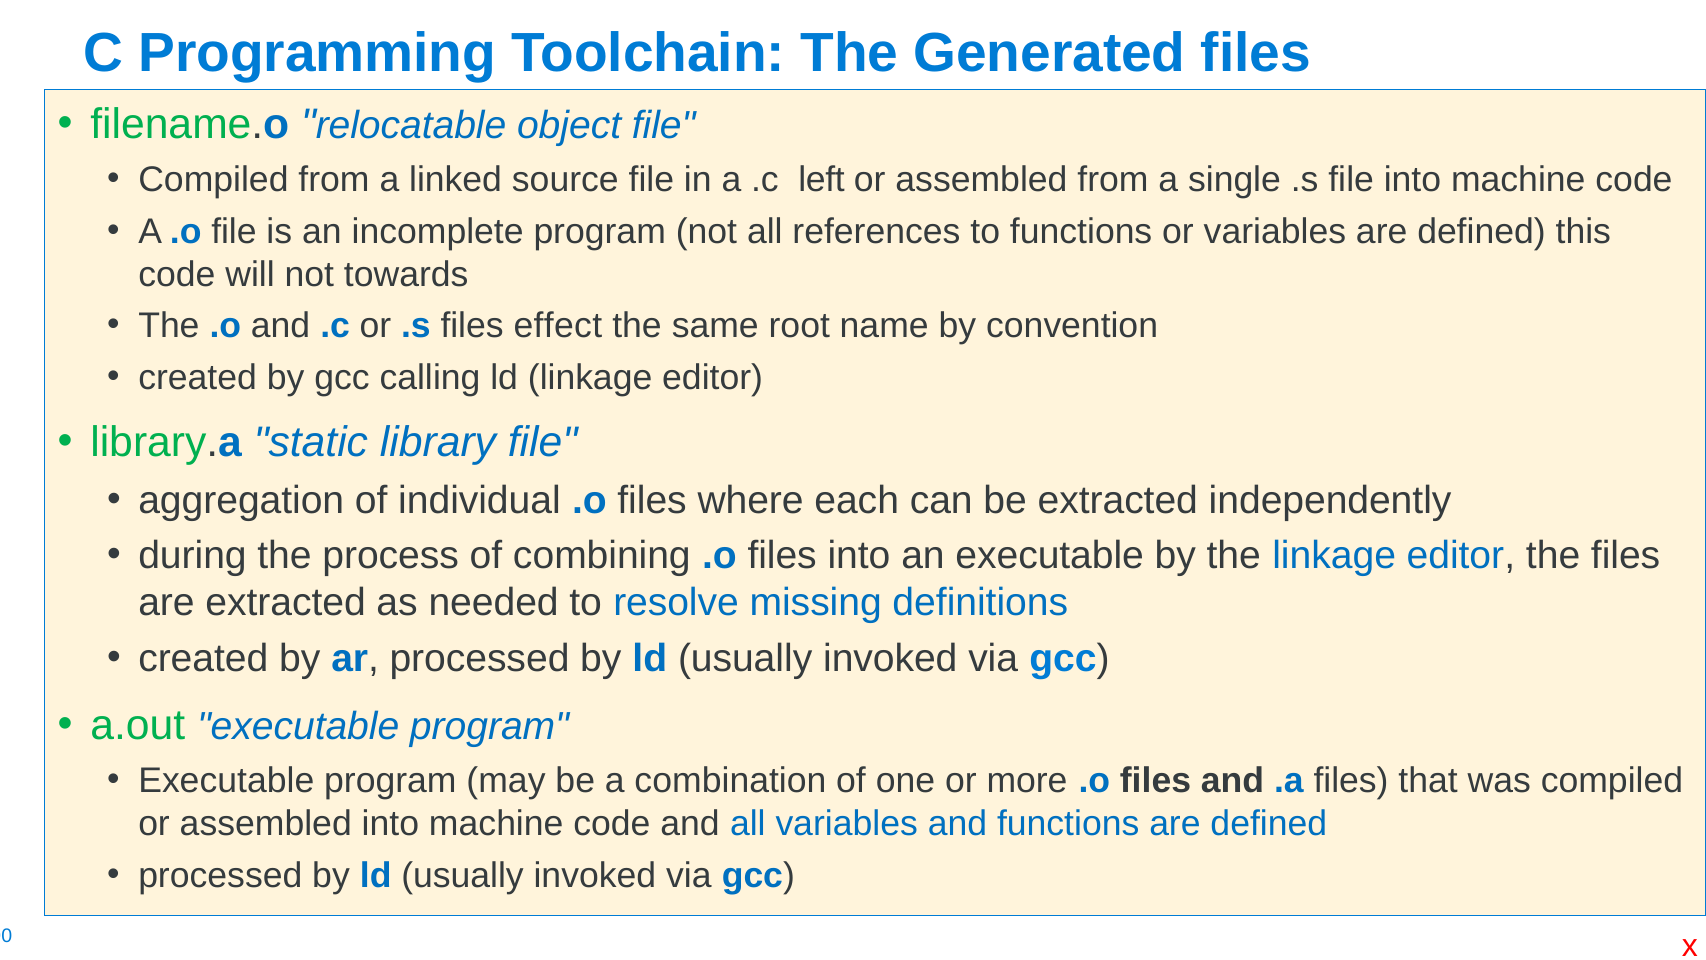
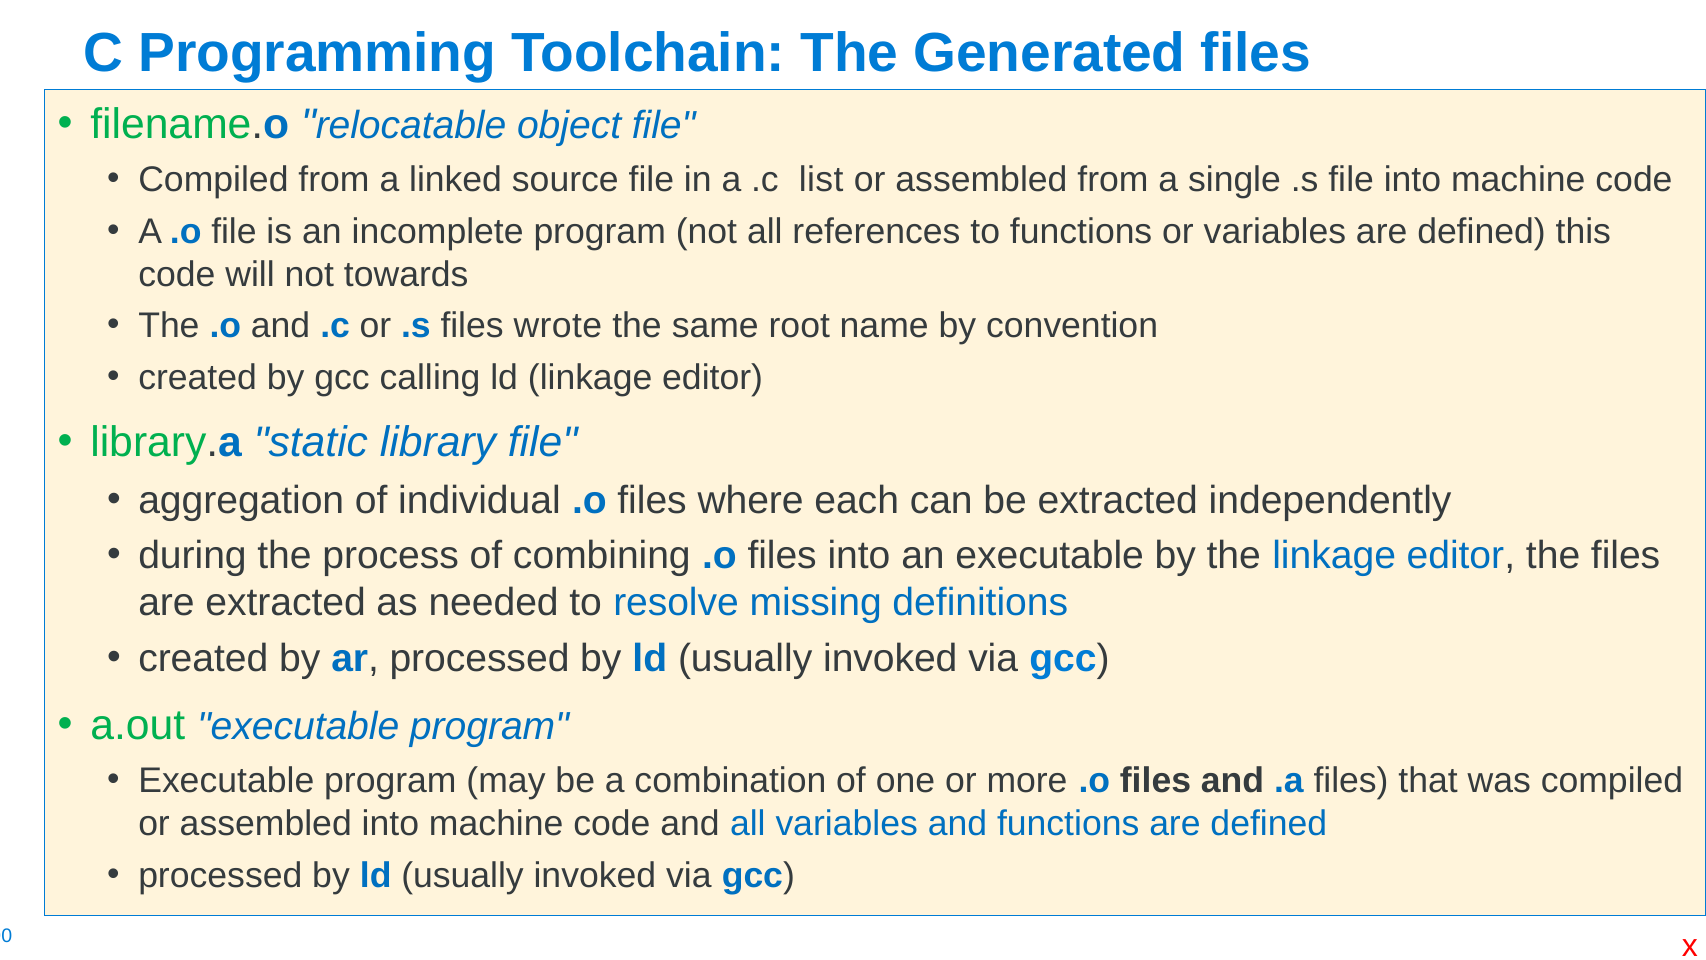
left: left -> list (821, 180)
effect: effect -> wrote (558, 326)
